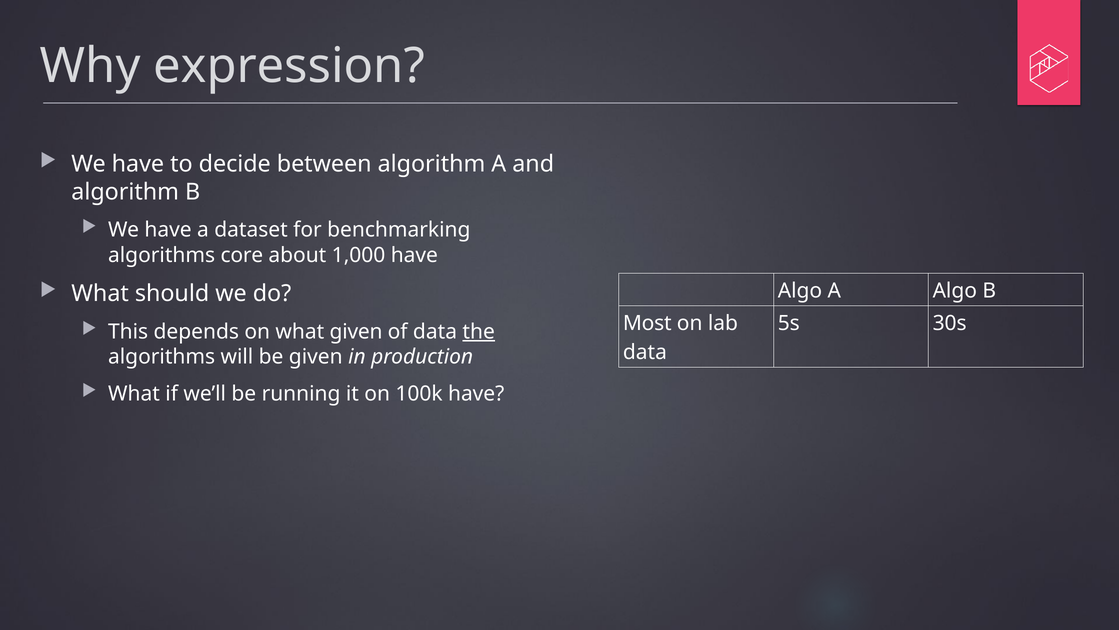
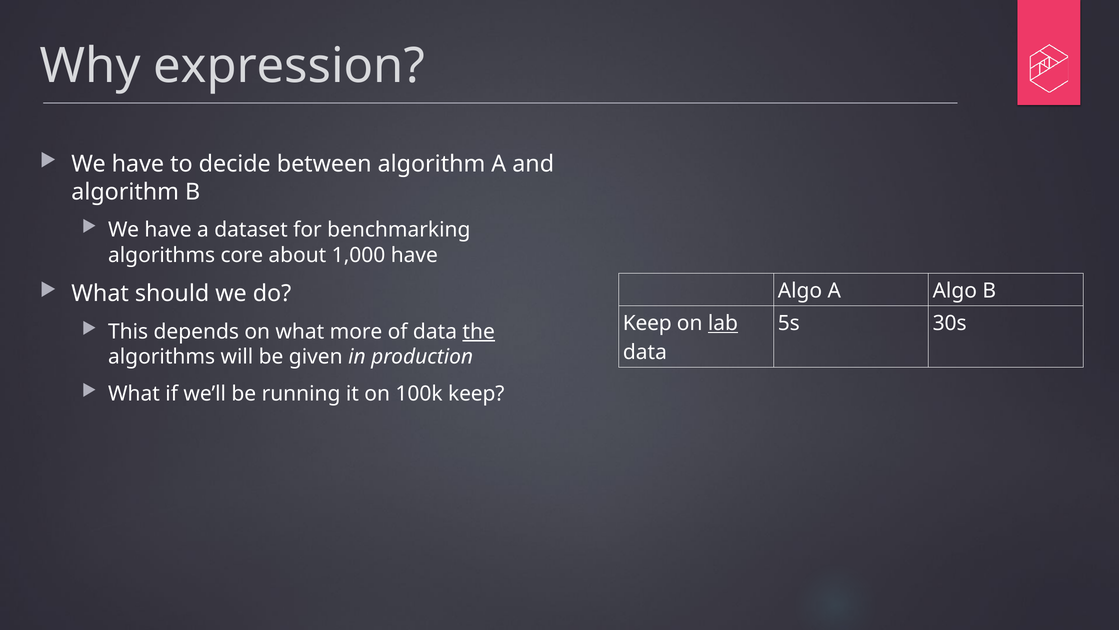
Most: Most -> Keep (647, 323)
lab underline: none -> present (723, 323)
what given: given -> more (356, 331)
100k have: have -> keep (476, 393)
